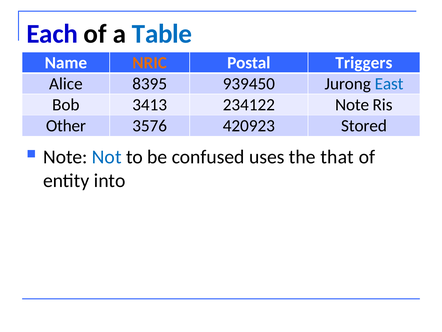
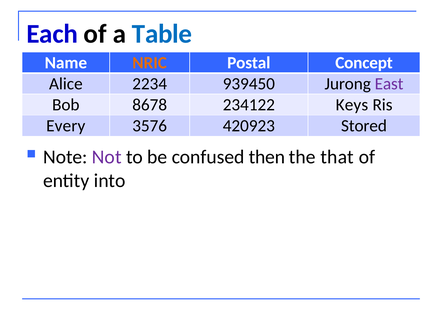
Triggers: Triggers -> Concept (364, 63)
8395: 8395 -> 2234 (150, 84)
East colour: blue -> purple (389, 84)
3413: 3413 -> 8678 (150, 105)
234122 Note: Note -> Keys (352, 105)
Other: Other -> Every (66, 126)
Not colour: blue -> purple (107, 157)
uses: uses -> then (267, 157)
